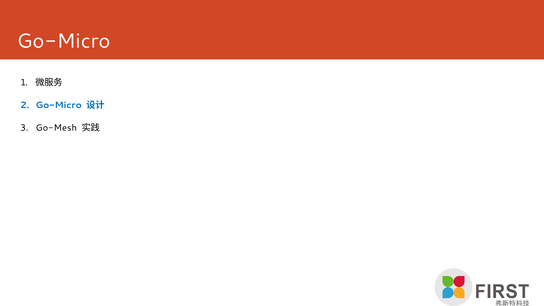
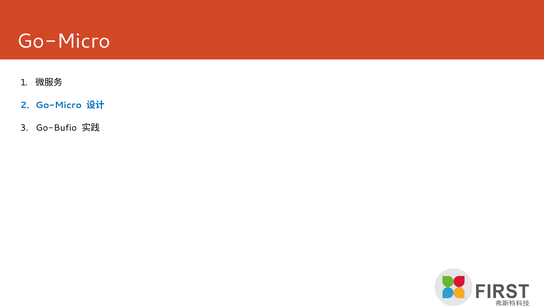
Go-Mesh: Go-Mesh -> Go-Bufio (56, 128)
